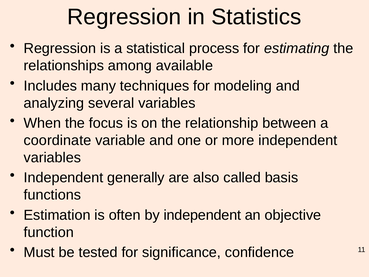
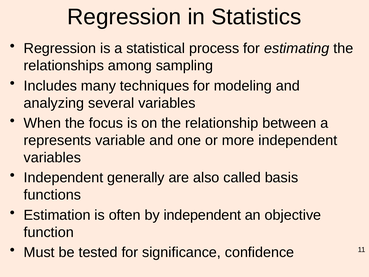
available: available -> sampling (184, 66)
coordinate: coordinate -> represents (58, 140)
